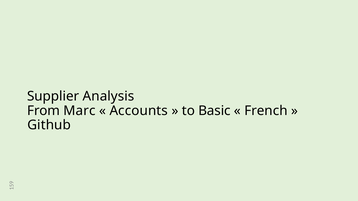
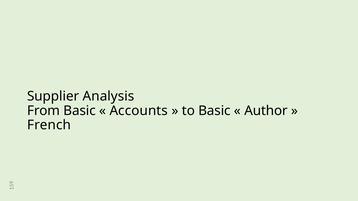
From Marc: Marc -> Basic (80, 111)
French: French -> Author (266, 111)
Github: Github -> French (49, 125)
